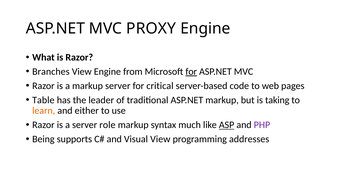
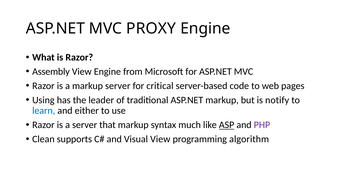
Branches: Branches -> Assembly (51, 71)
for underline: present -> none (191, 71)
Table: Table -> Using (43, 100)
taking: taking -> notify (277, 100)
learn colour: orange -> blue (44, 111)
role: role -> that (108, 125)
Being: Being -> Clean (43, 139)
addresses: addresses -> algorithm (249, 139)
